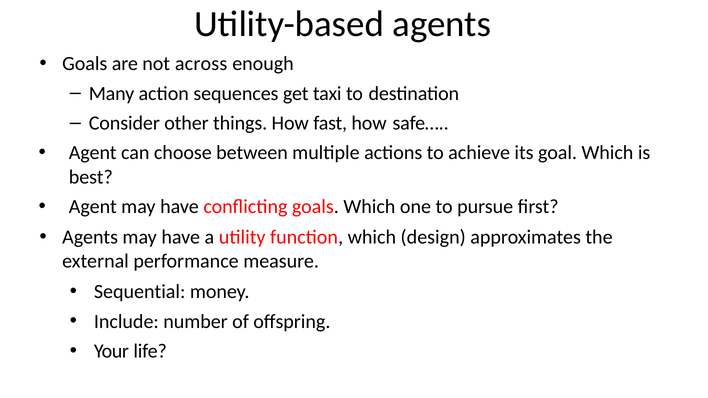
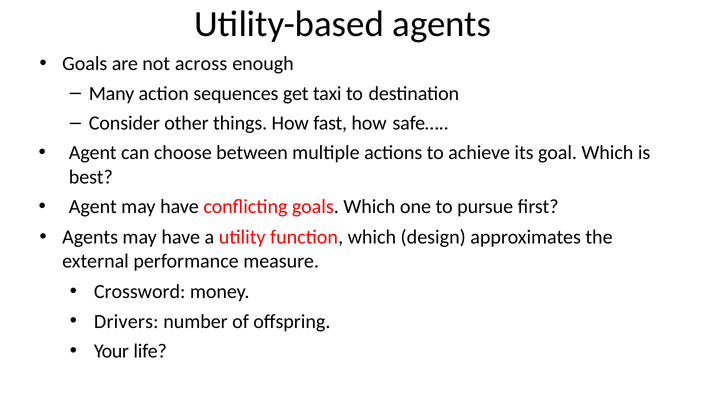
Sequential: Sequential -> Crossword (140, 292)
Include: Include -> Drivers (126, 322)
